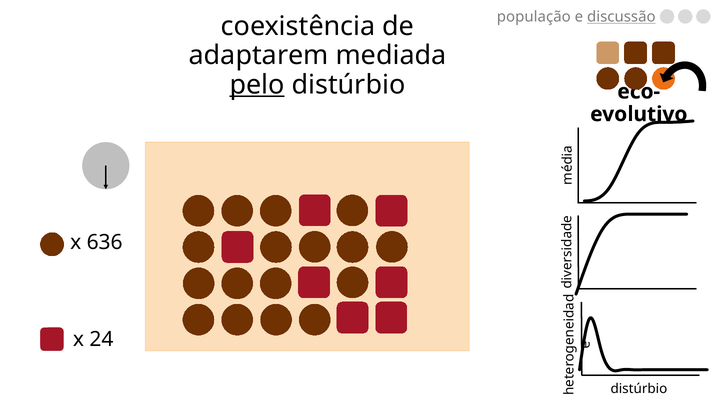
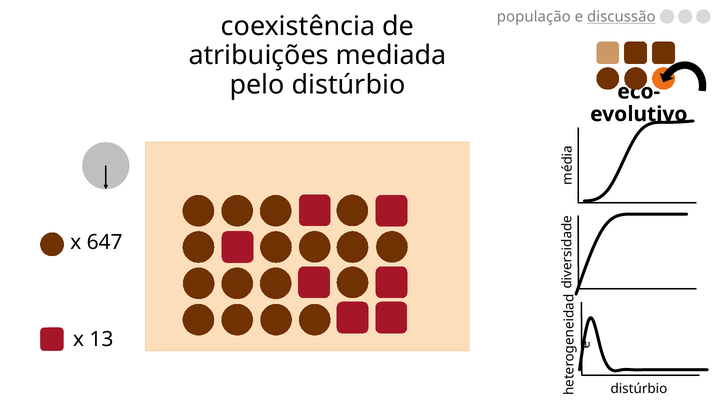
adaptarem: adaptarem -> atribuições (259, 56)
pelo underline: present -> none (257, 85)
636: 636 -> 647 (105, 243)
24: 24 -> 13 (101, 339)
